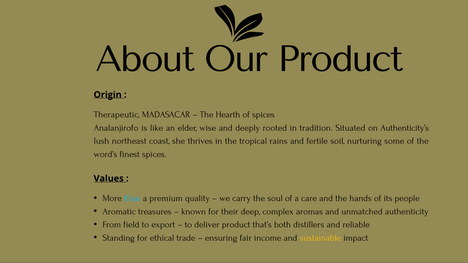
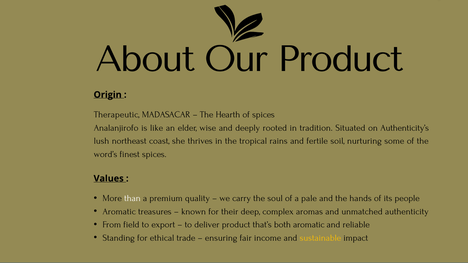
than colour: light blue -> white (132, 198)
care: care -> pale (309, 198)
both distillers: distillers -> aromatic (309, 225)
